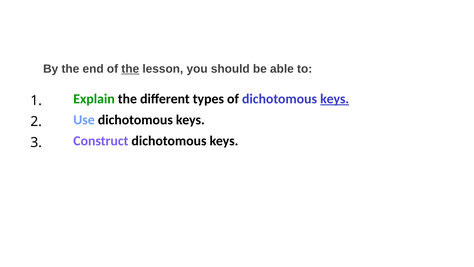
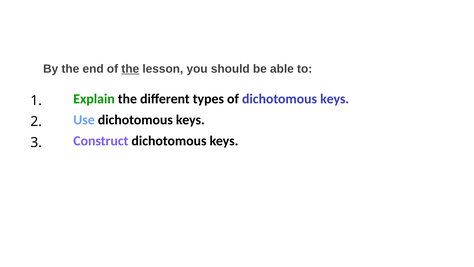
keys underline: present -> none (335, 99)
